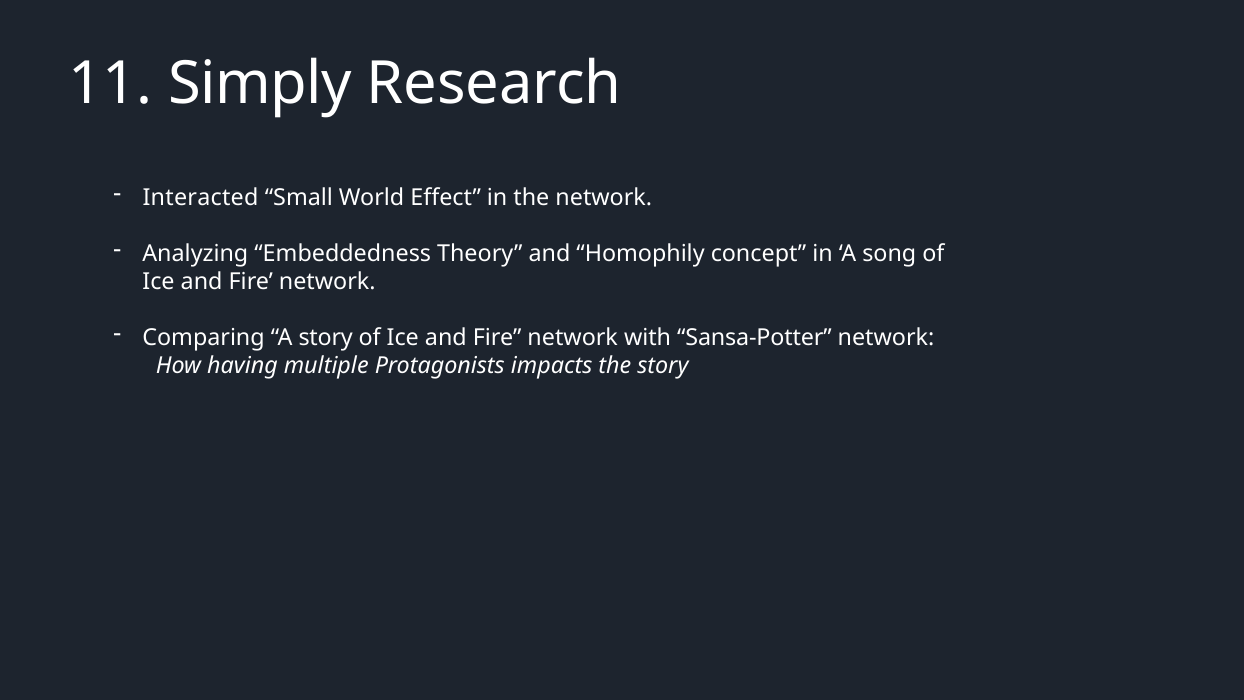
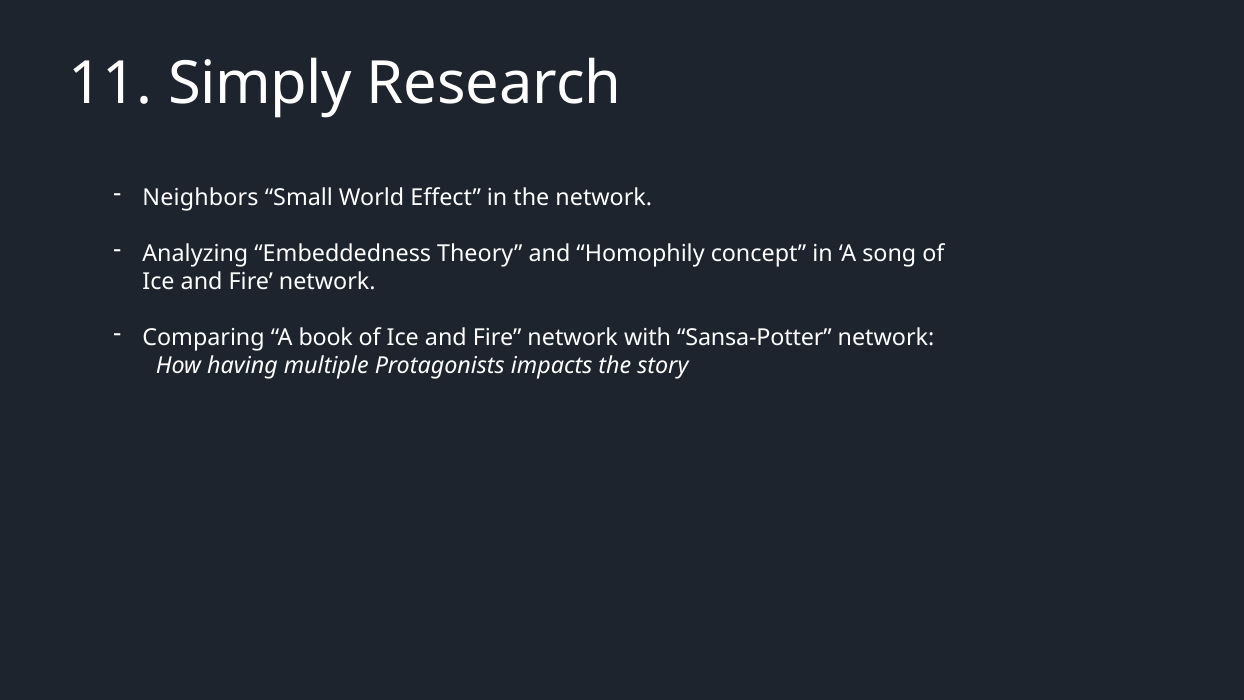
Interacted: Interacted -> Neighbors (201, 198)
A story: story -> book (326, 338)
